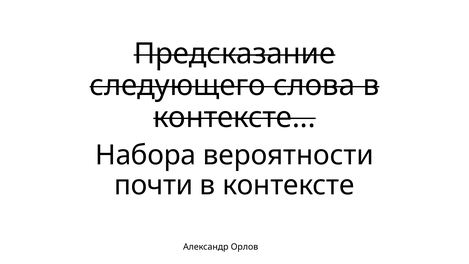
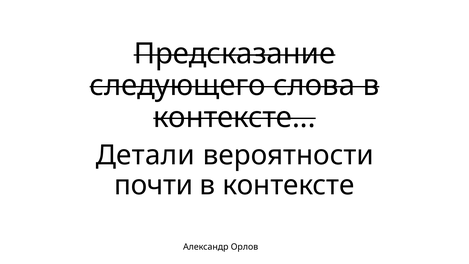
Набора: Набора -> Детали (145, 155)
